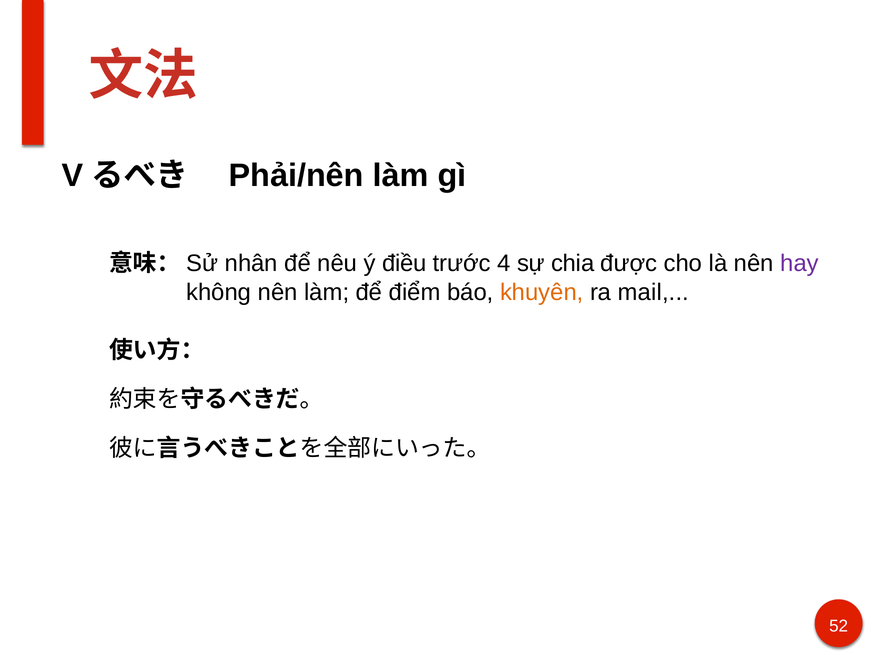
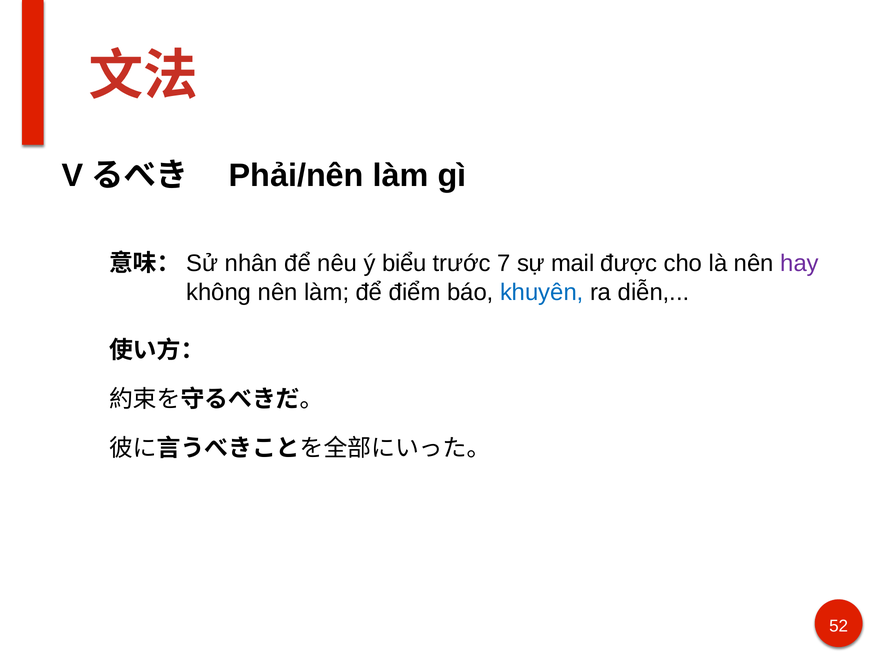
điều: điều -> biểu (404, 263)
4: 4 -> 7 (504, 263)
chia: chia -> mail (573, 263)
khuyên colour: orange -> blue (542, 292)
mail: mail -> diễn (654, 292)
